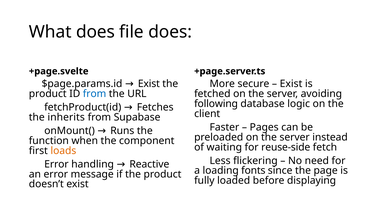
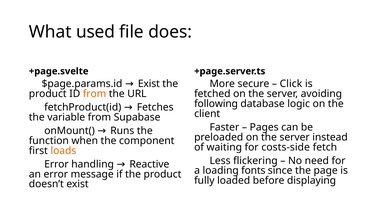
What does: does -> used (95, 32)
Exist: Exist -> Click (291, 84)
from colour: blue -> orange (95, 94)
inherits: inherits -> variable (66, 117)
reuse-side: reuse-side -> costs-side (286, 147)
